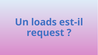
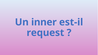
loads: loads -> inner (44, 22)
